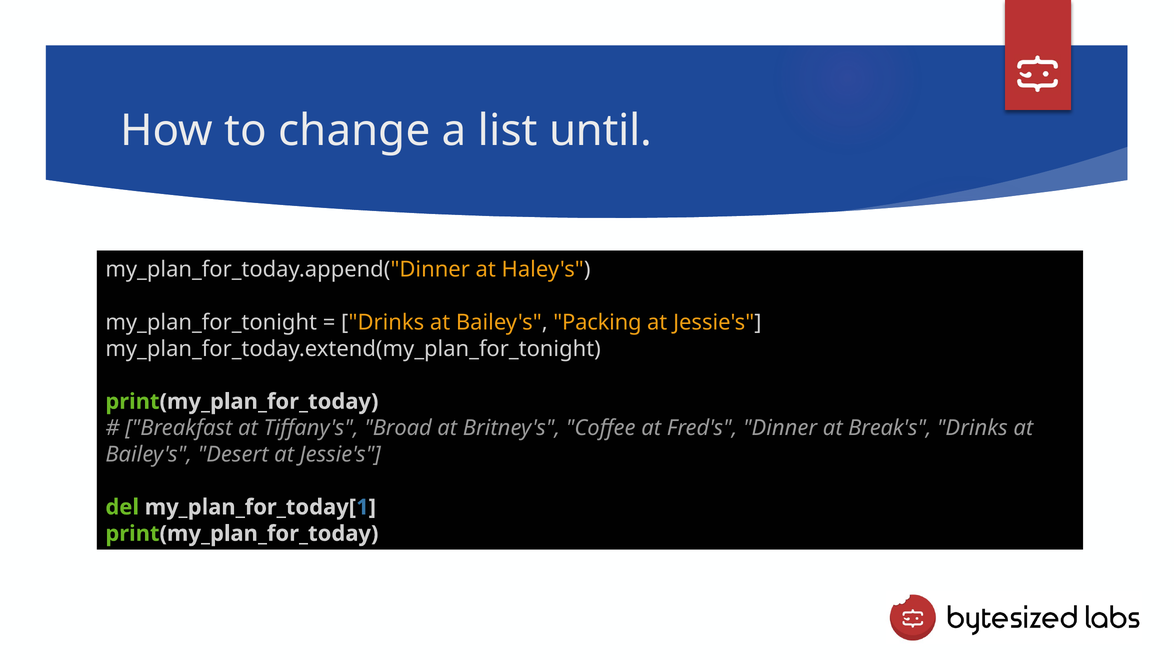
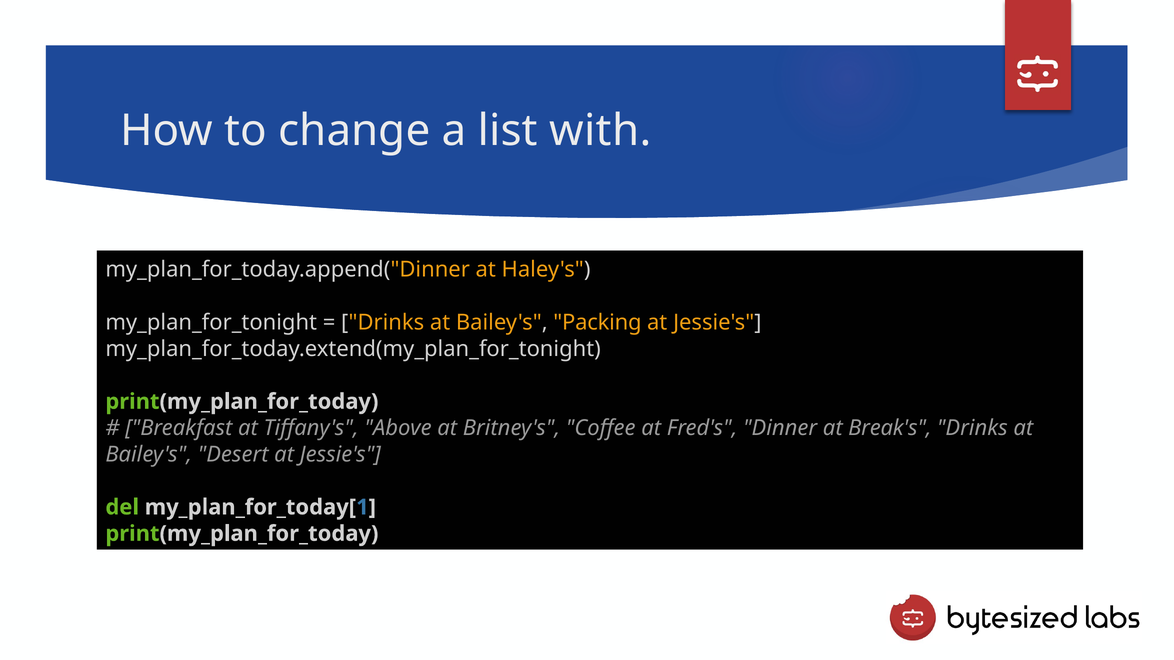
until: until -> with (600, 131)
Broad: Broad -> Above (398, 428)
